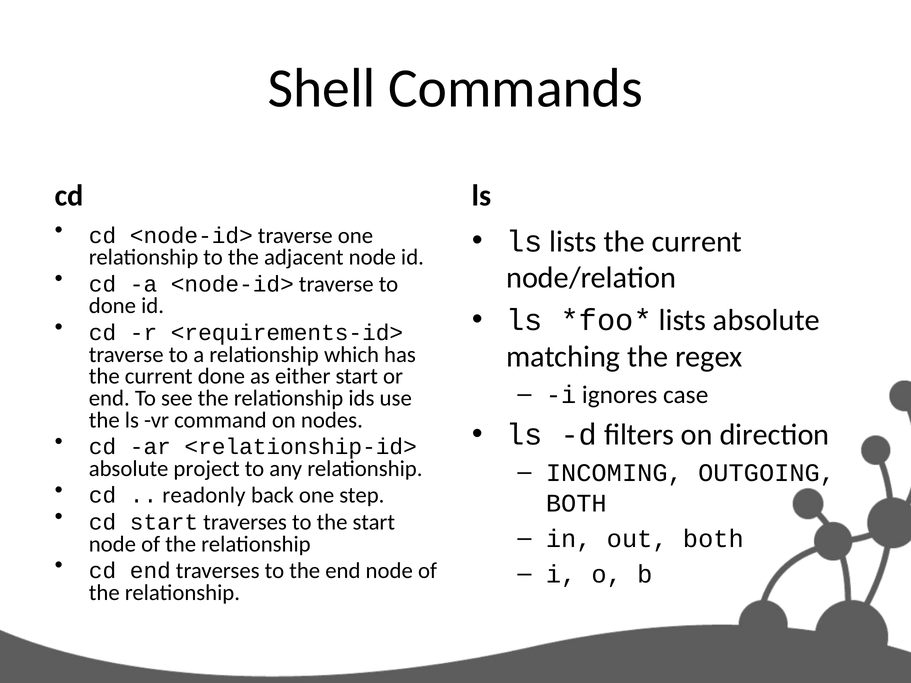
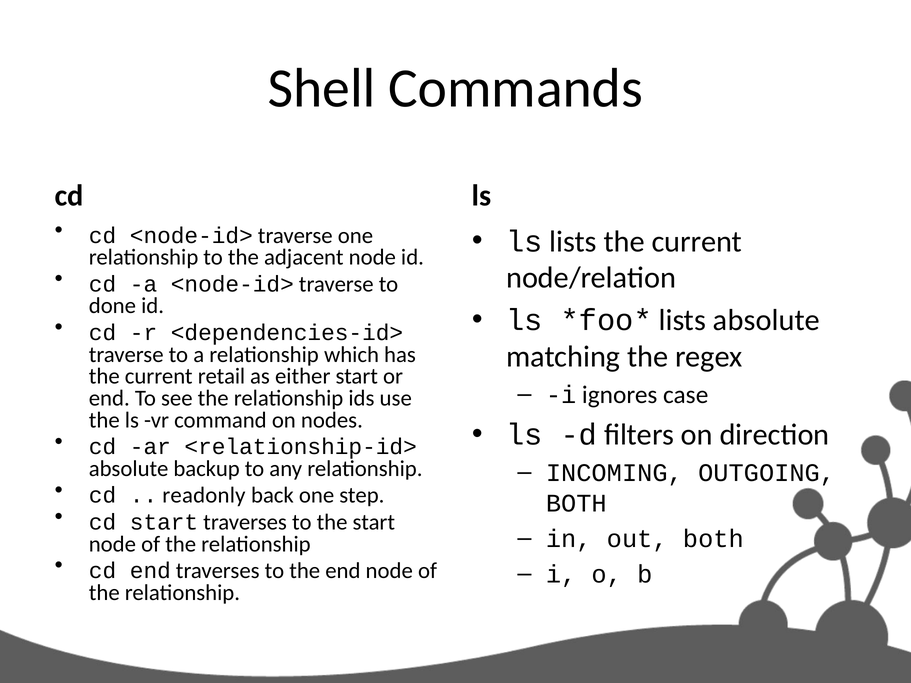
<requirements-id>: <requirements-id> -> <dependencies-id> (287, 333)
current done: done -> retail (221, 377)
project: project -> backup (207, 469)
